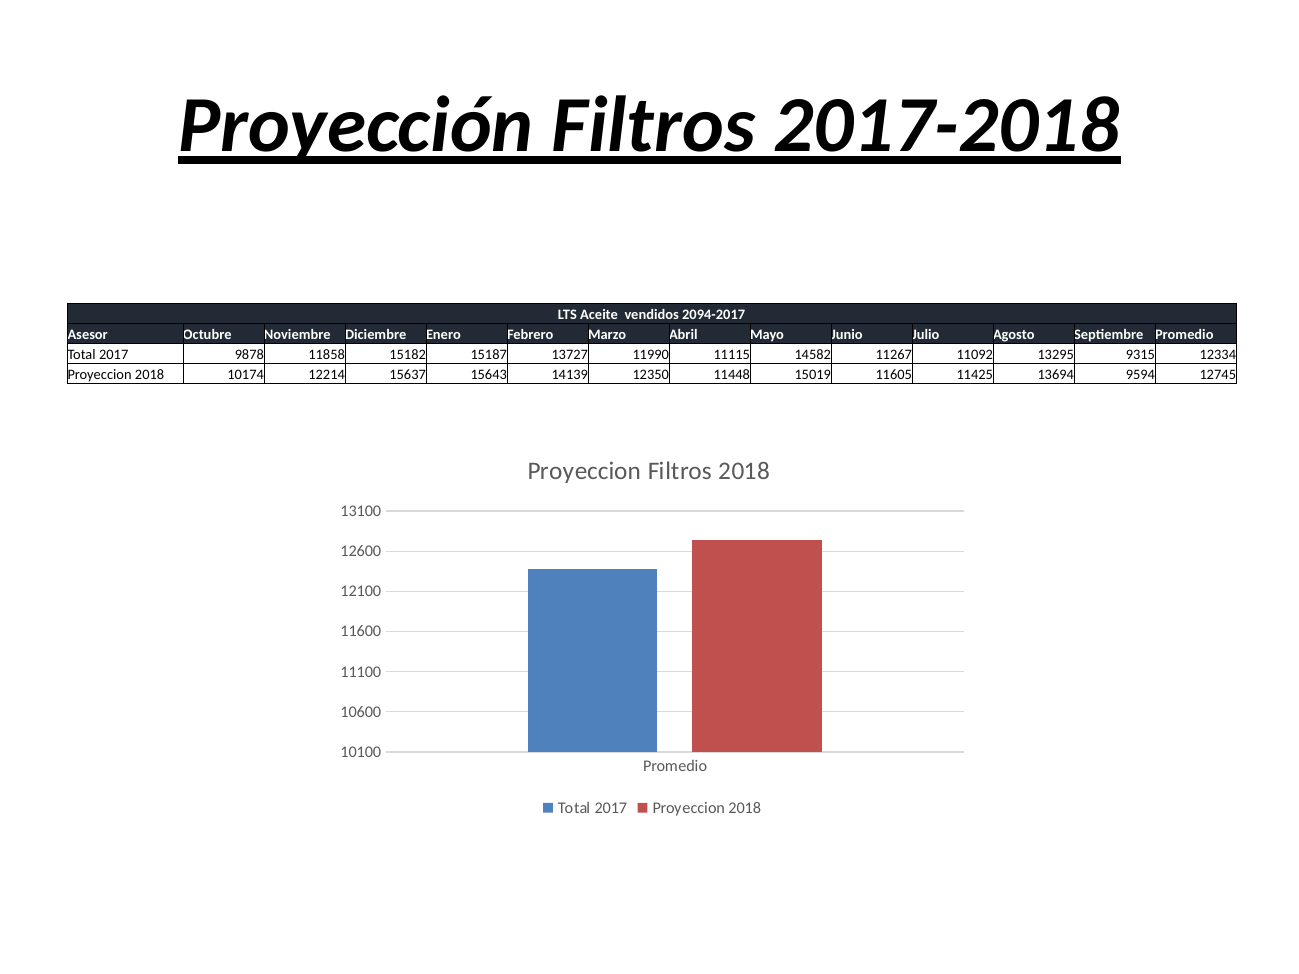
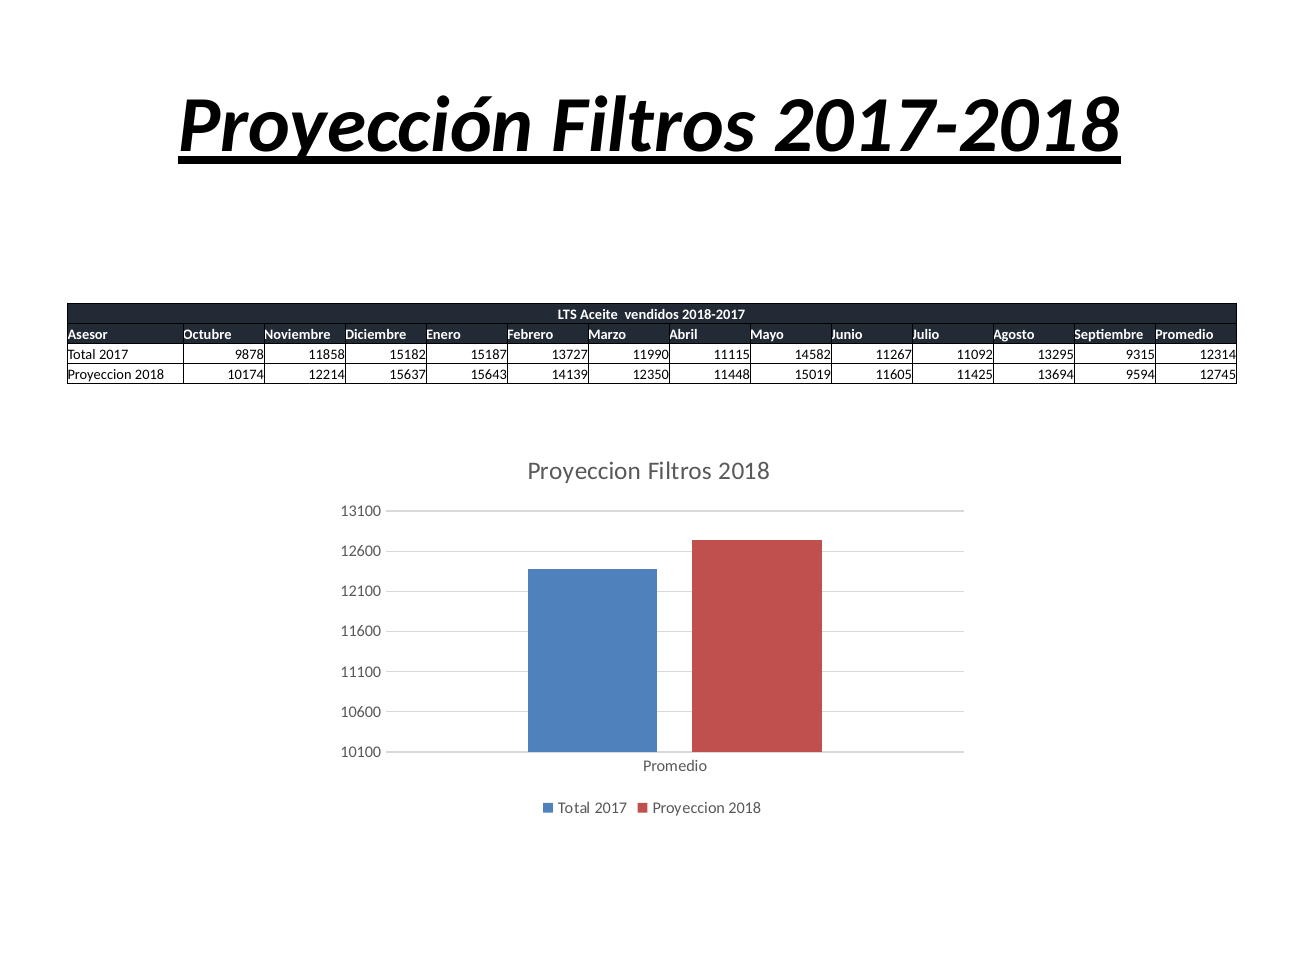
2094-2017: 2094-2017 -> 2018-2017 (714, 315)
12334: 12334 -> 12314 (1218, 355)
